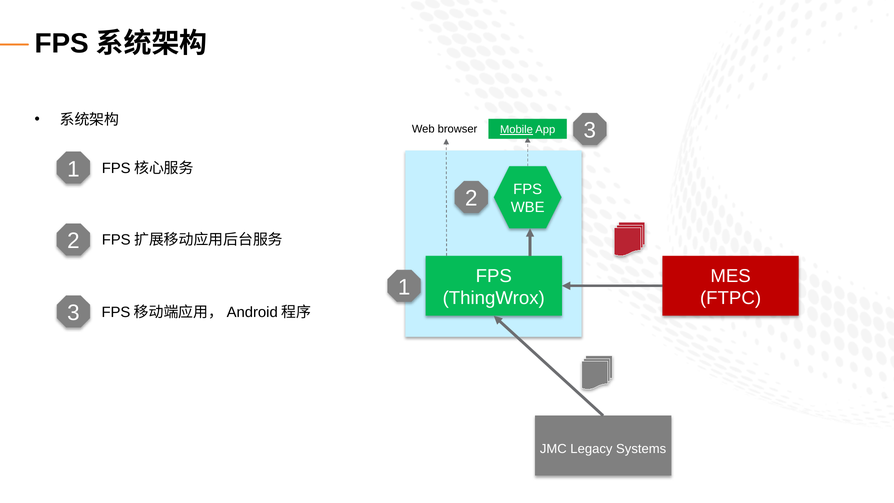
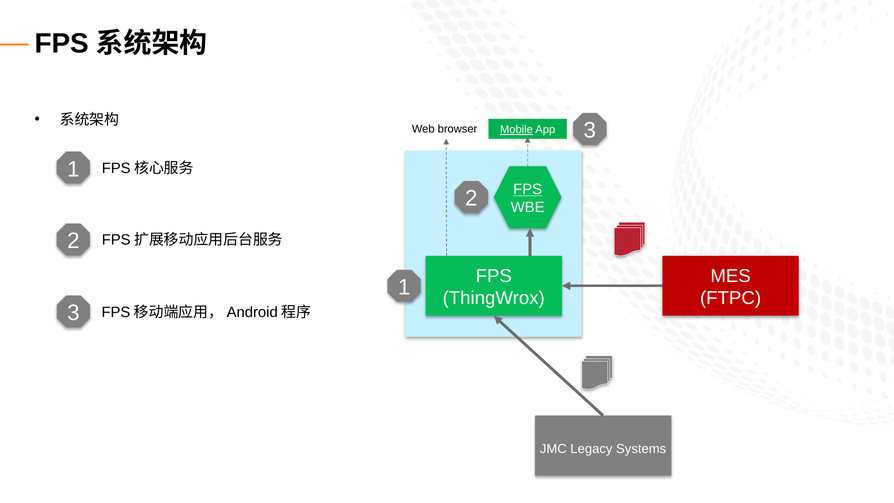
FPS underline: none -> present (528, 189)
